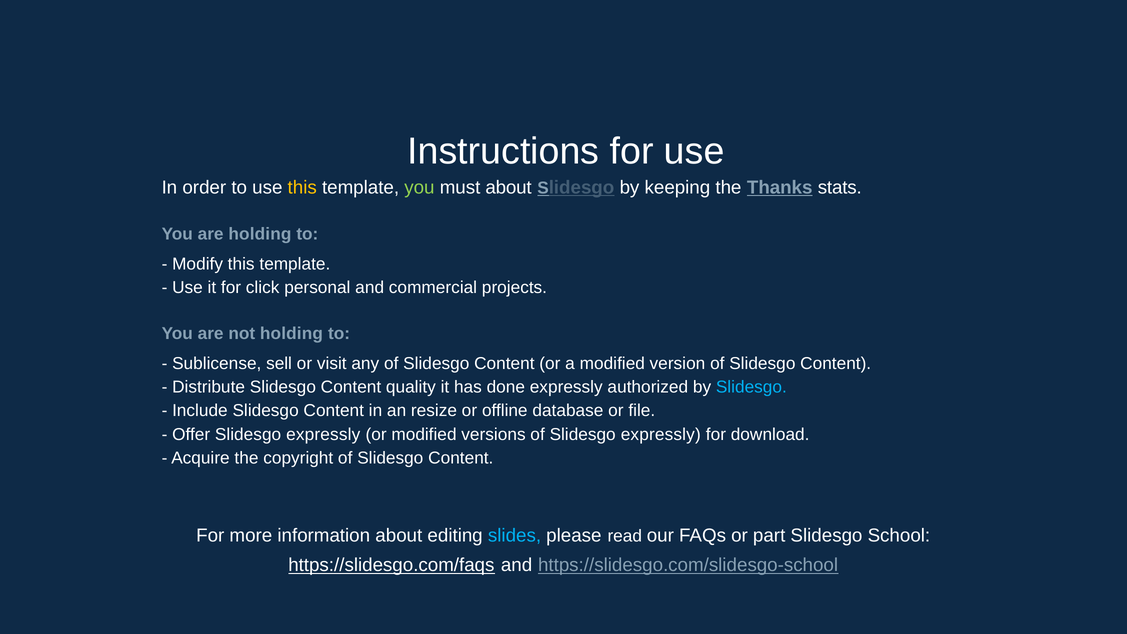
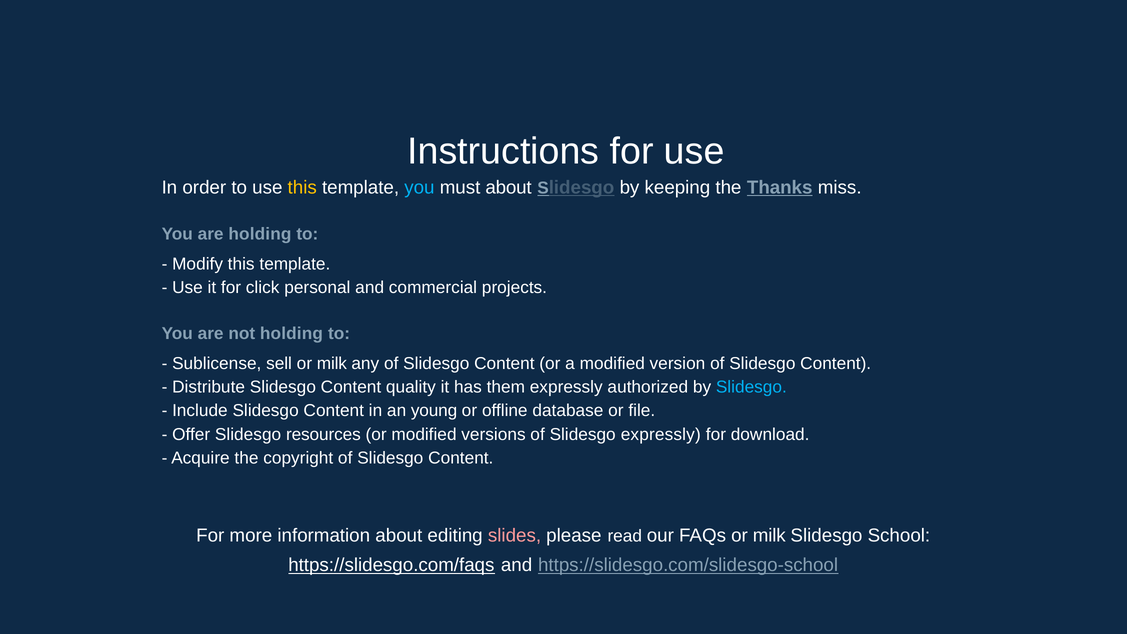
you colour: light green -> light blue (419, 187)
stats: stats -> miss (840, 187)
sell or visit: visit -> milk (332, 363)
done: done -> them (506, 387)
resize: resize -> young (434, 411)
Offer Slidesgo expressly: expressly -> resources (323, 435)
slides colour: light blue -> pink (515, 536)
FAQs or part: part -> milk (769, 536)
